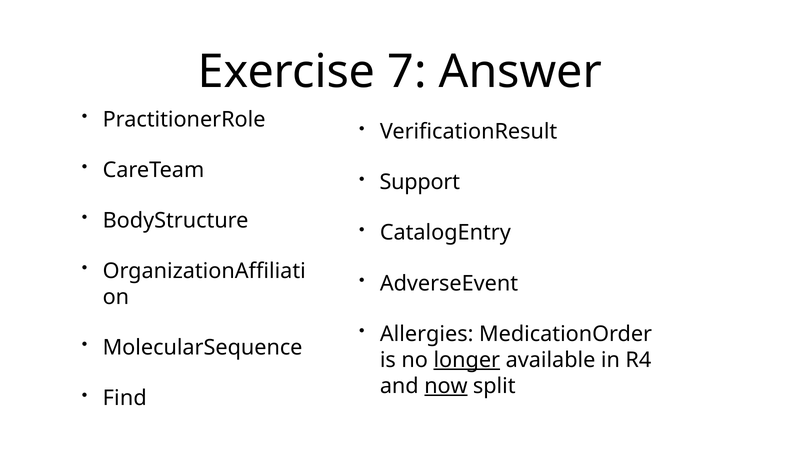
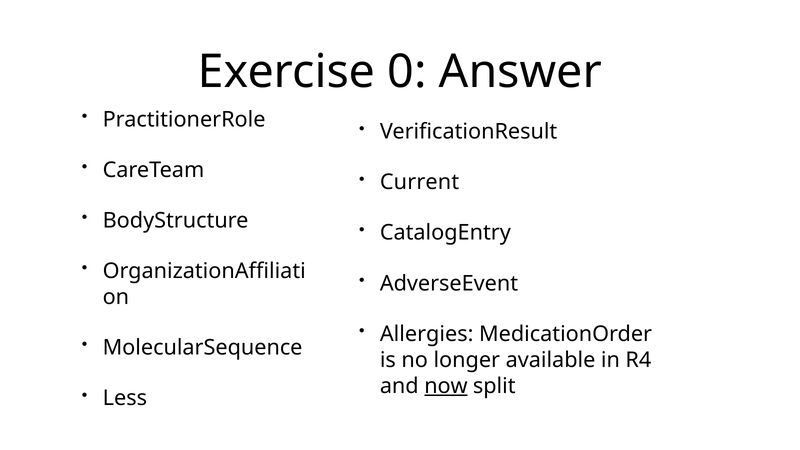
7: 7 -> 0 (407, 72)
Support: Support -> Current (420, 182)
longer underline: present -> none (467, 360)
Find: Find -> Less (125, 398)
